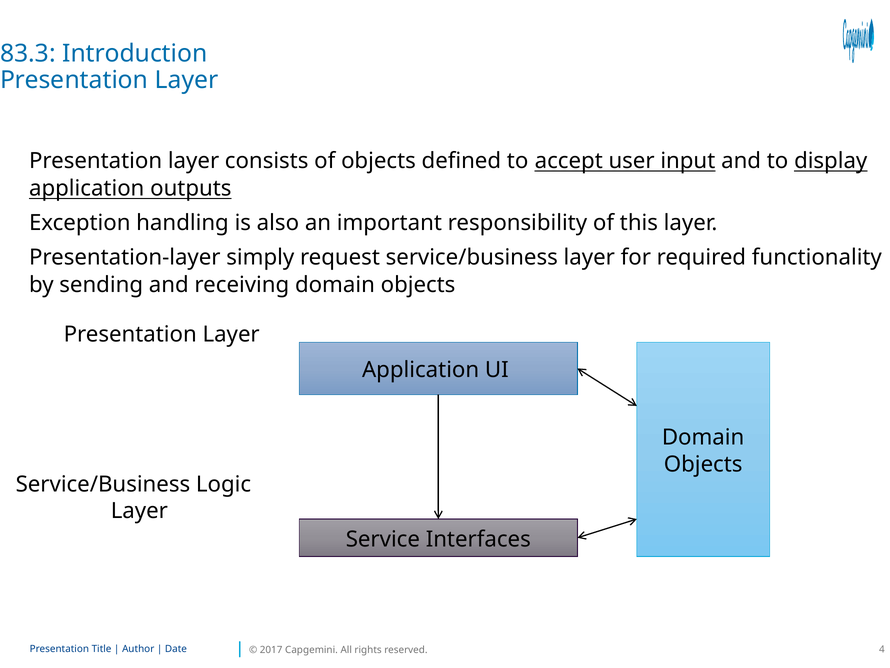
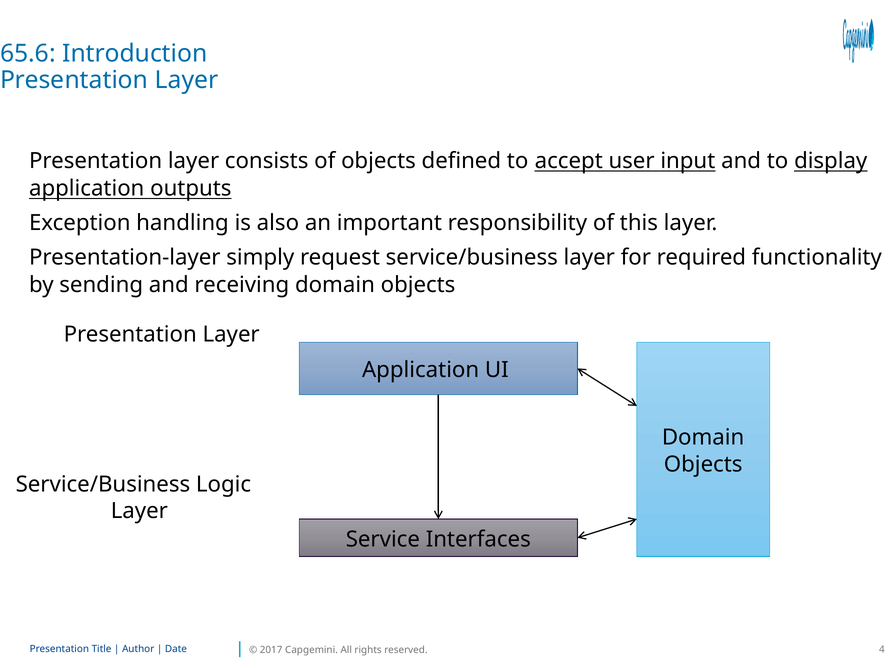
83.3: 83.3 -> 65.6 (28, 53)
